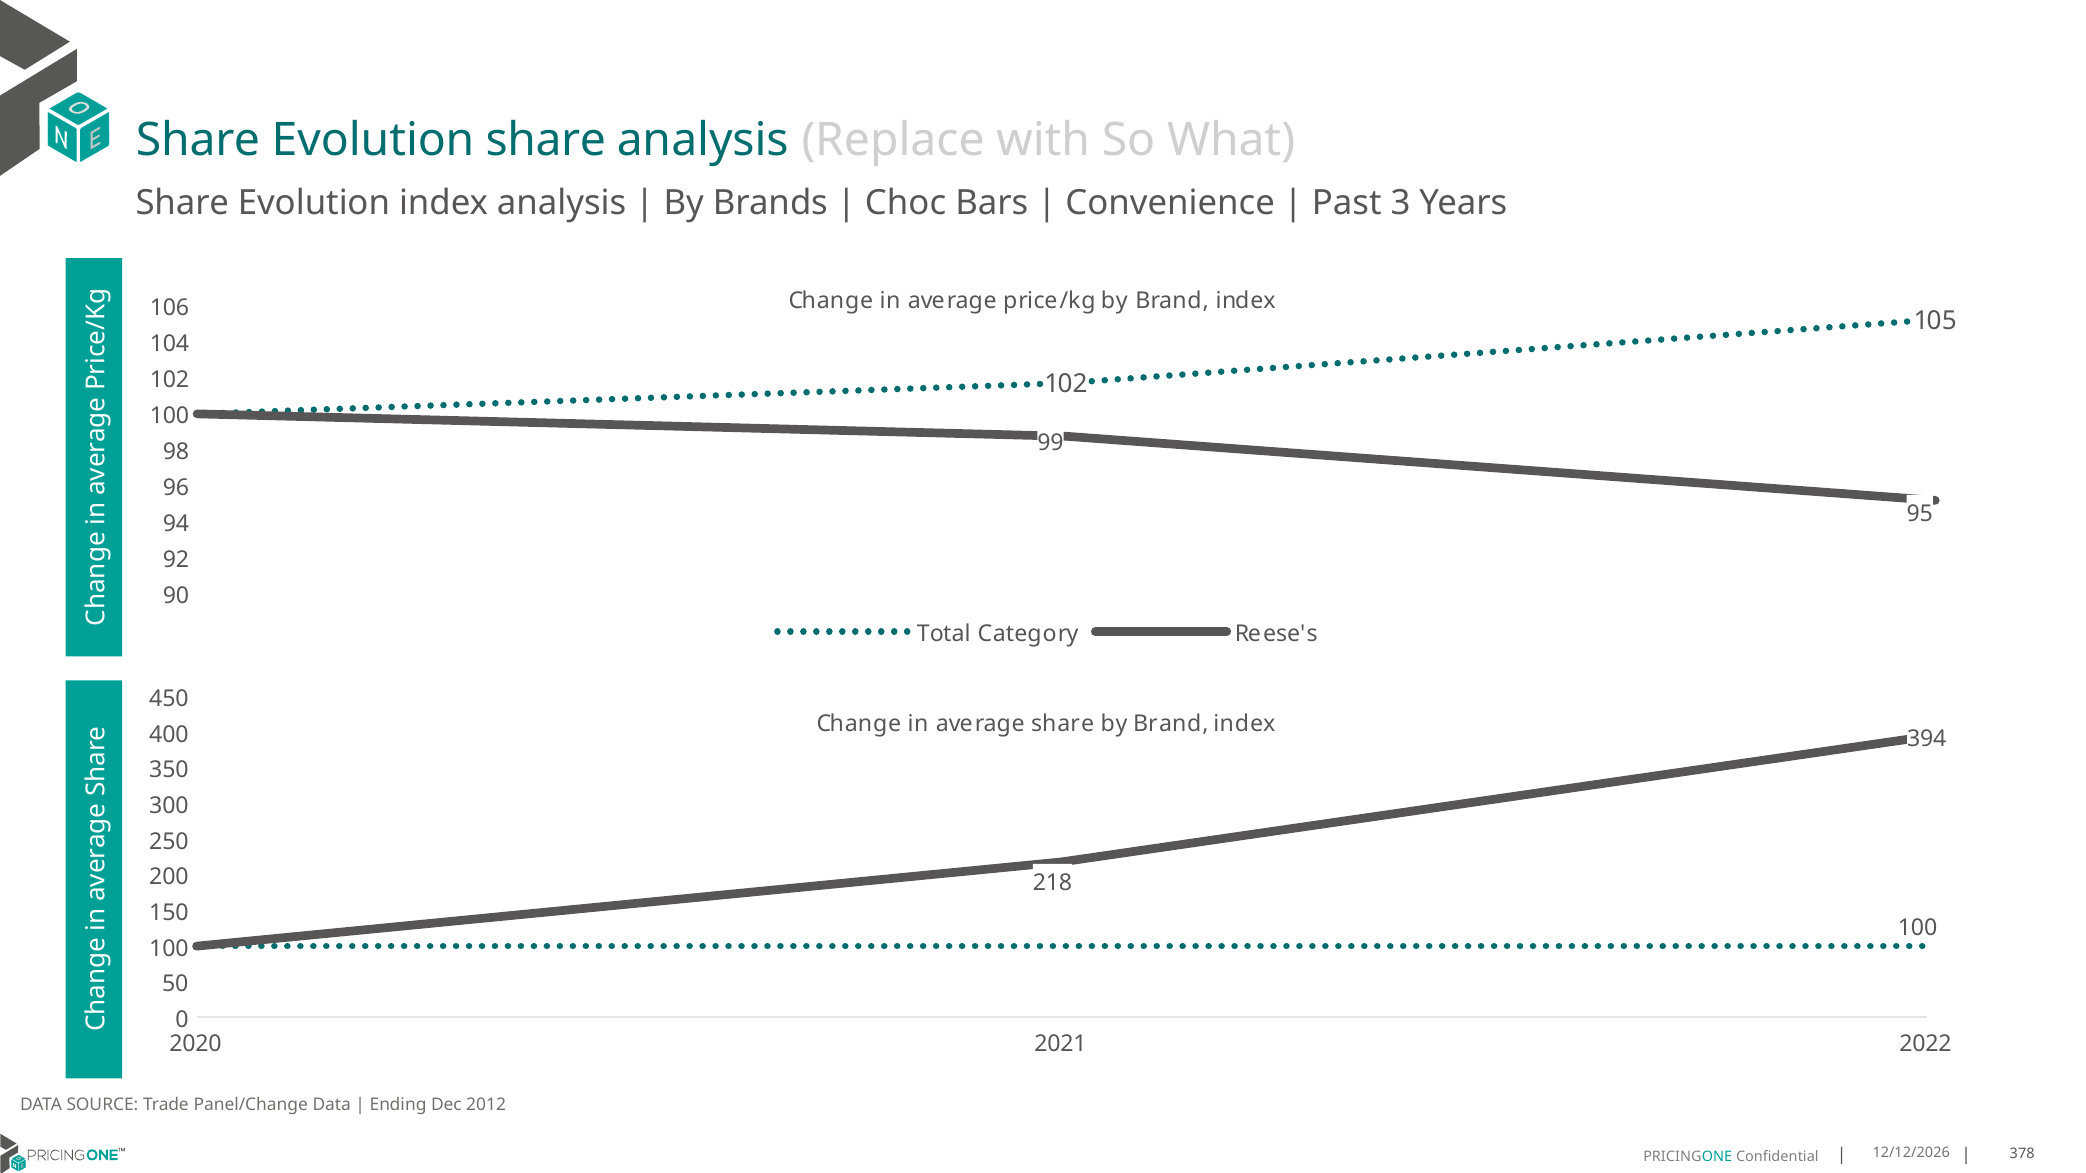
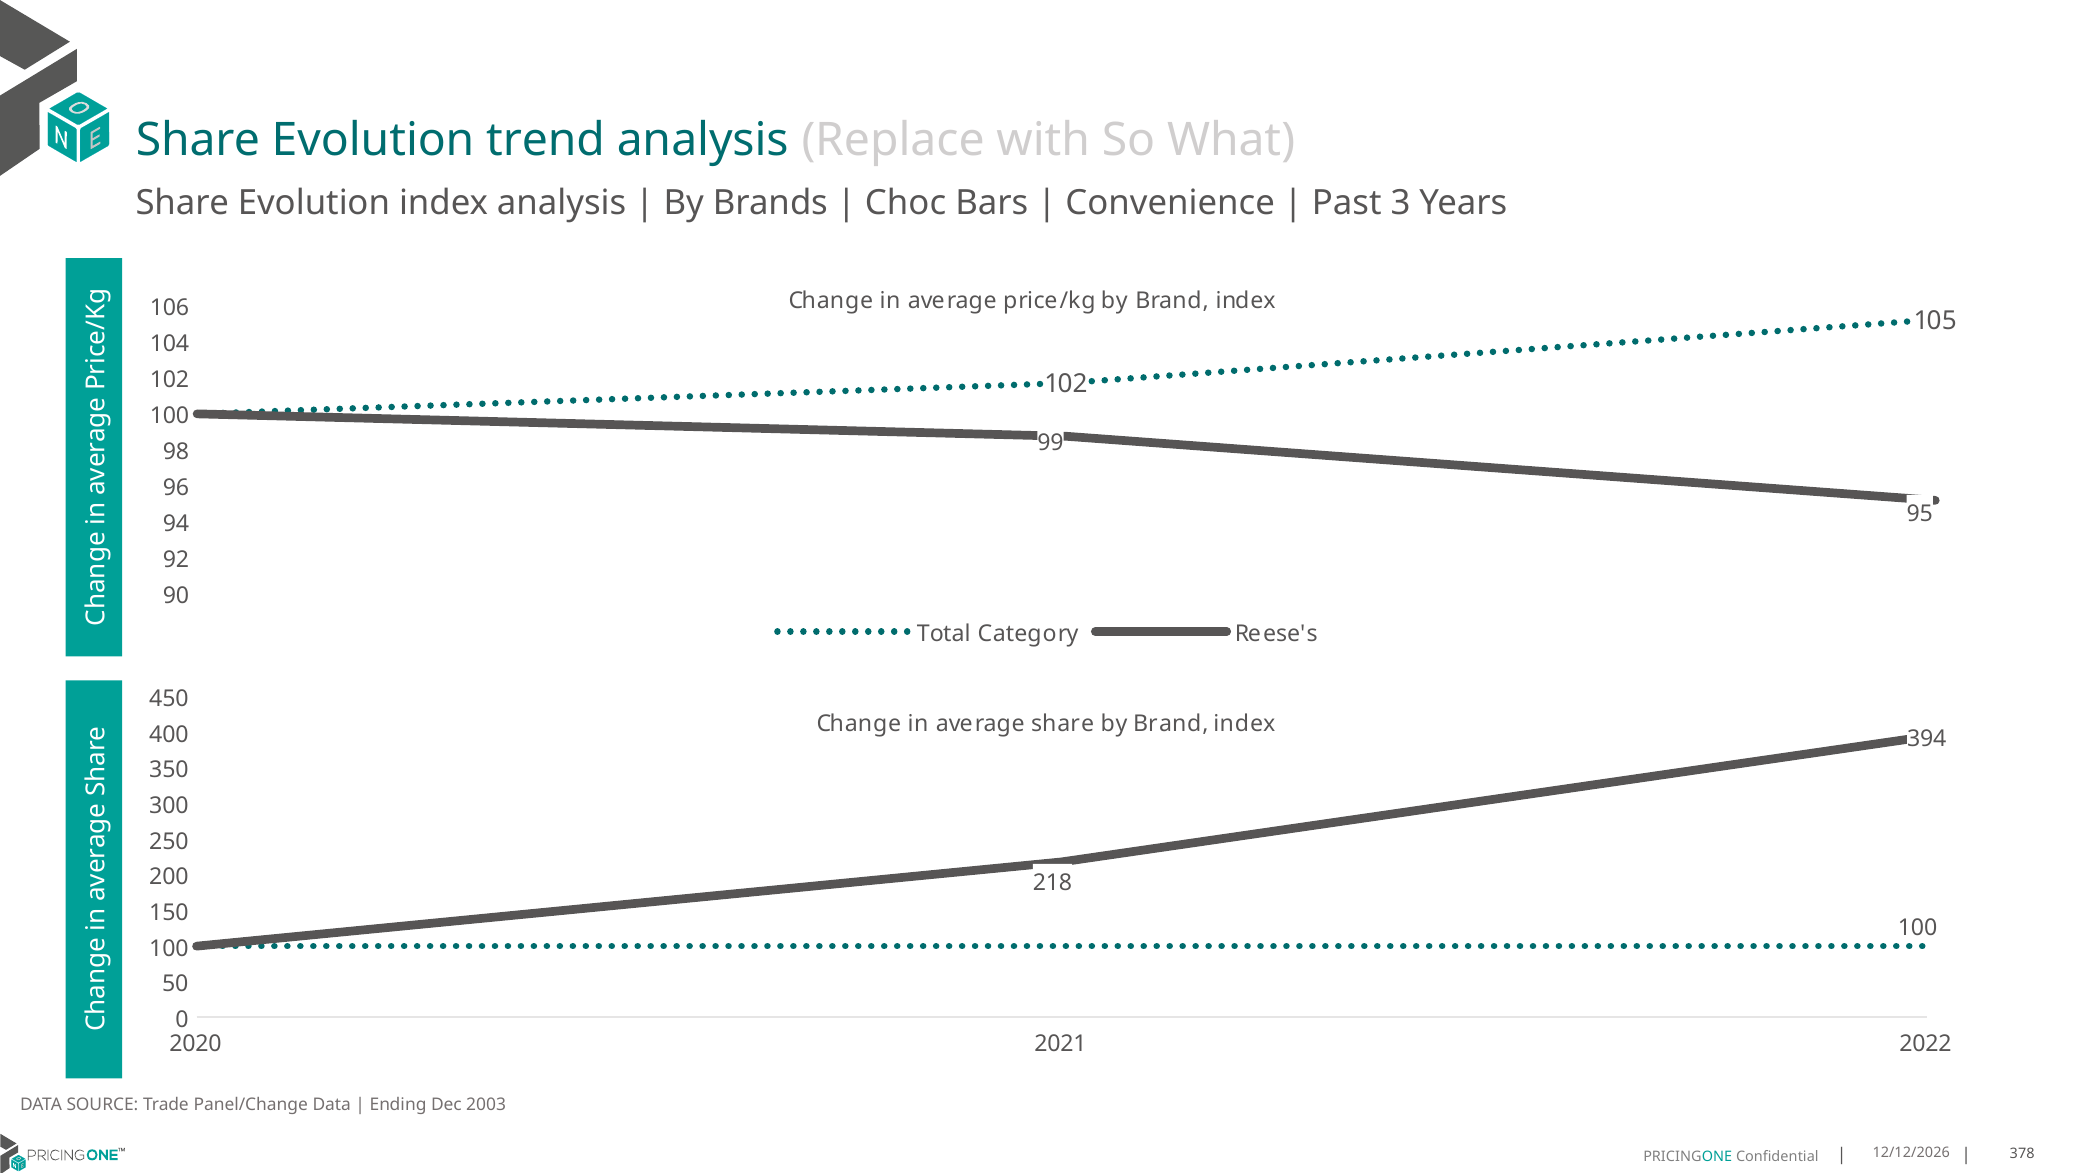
Evolution share: share -> trend (546, 140)
2012: 2012 -> 2003 (486, 1105)
